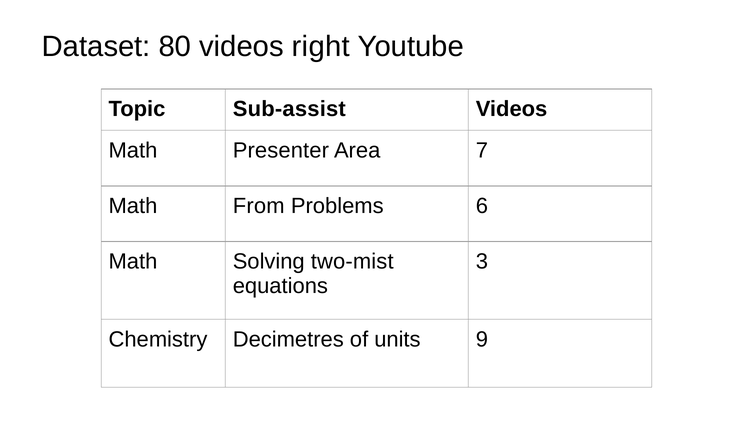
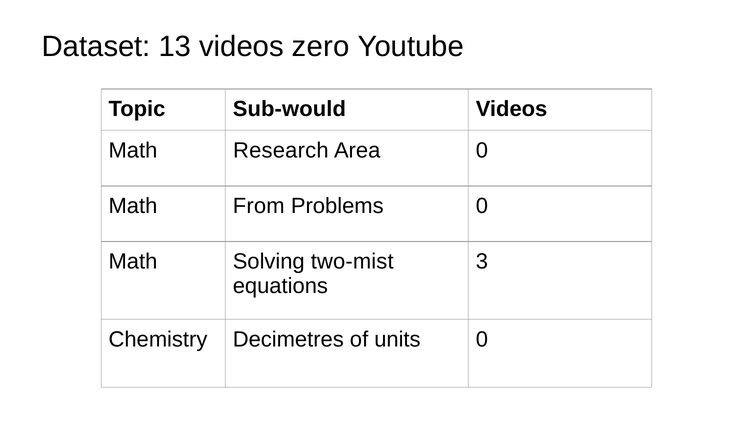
80: 80 -> 13 (175, 46)
right: right -> zero (321, 46)
Sub-assist: Sub-assist -> Sub-would (289, 109)
Presenter: Presenter -> Research (281, 150)
Area 7: 7 -> 0 (482, 150)
Problems 6: 6 -> 0 (482, 206)
units 9: 9 -> 0 (482, 339)
